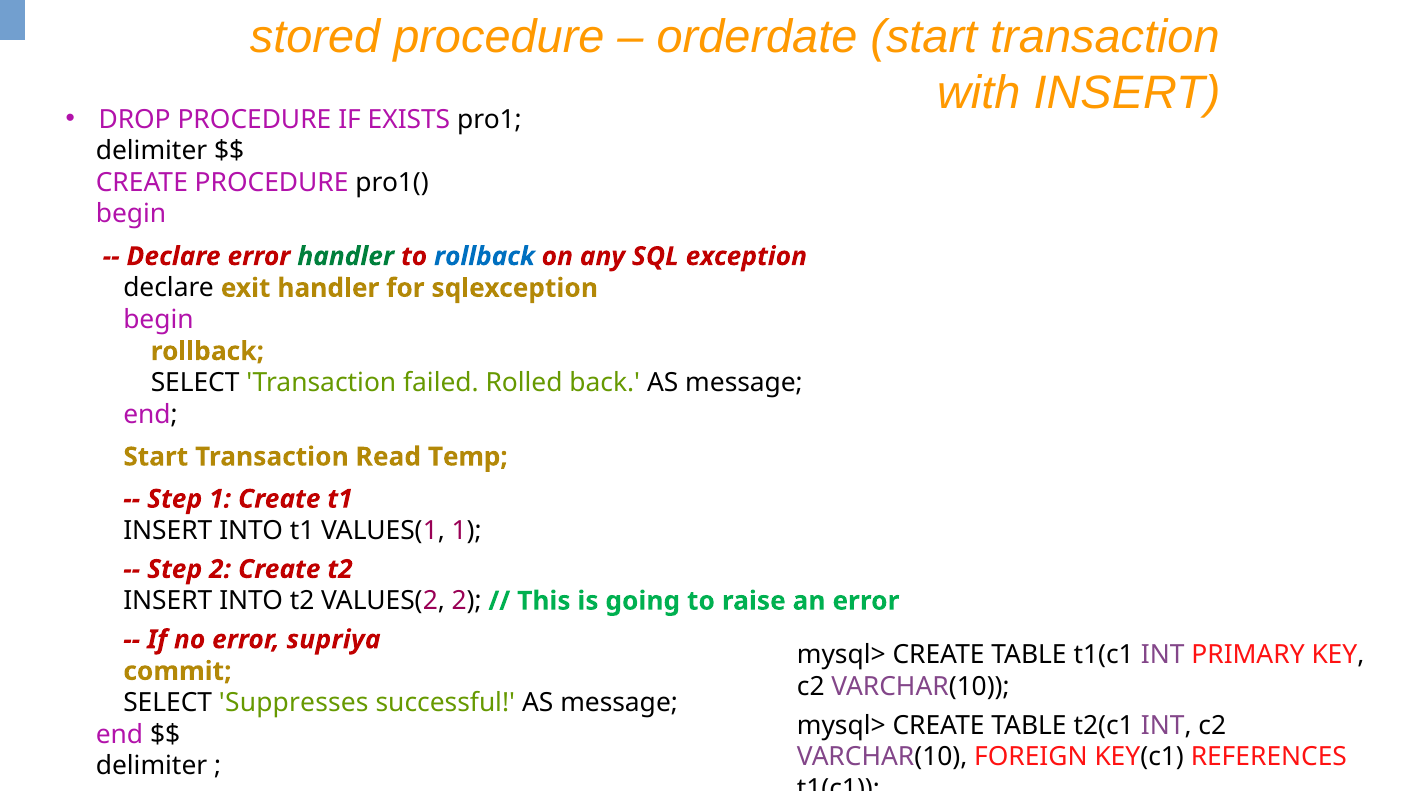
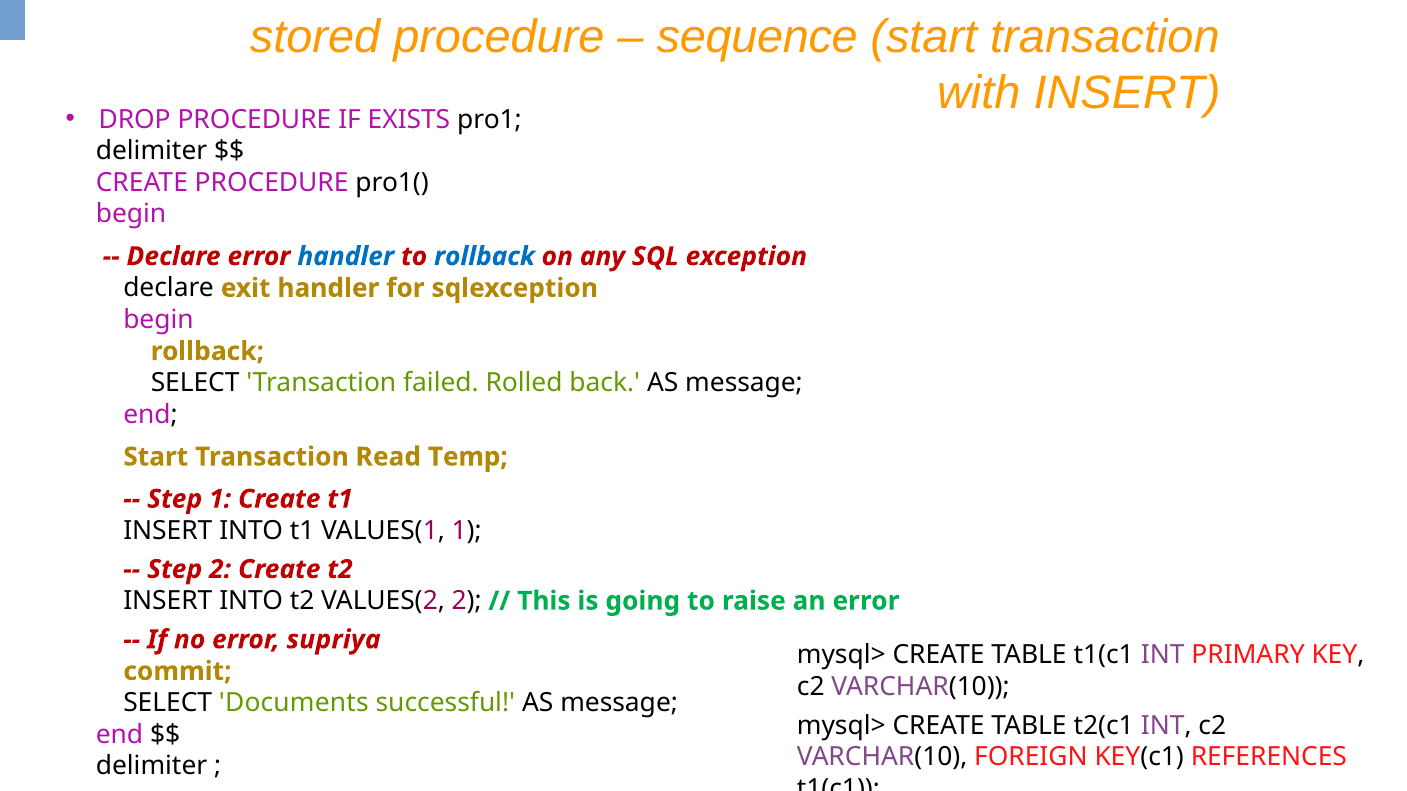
orderdate: orderdate -> sequence (757, 37)
handler colour: green -> blue (346, 257)
Suppresses: Suppresses -> Documents (294, 703)
